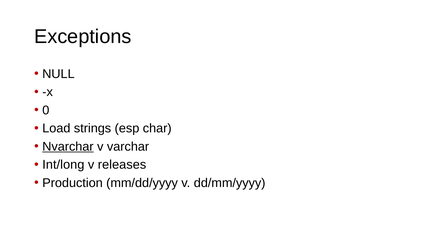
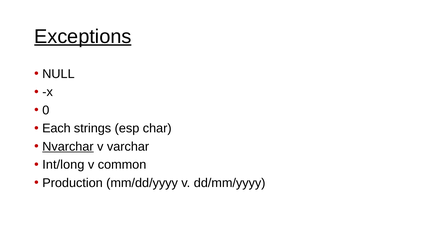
Exceptions underline: none -> present (83, 36)
Load: Load -> Each (56, 128)
releases: releases -> common (122, 165)
